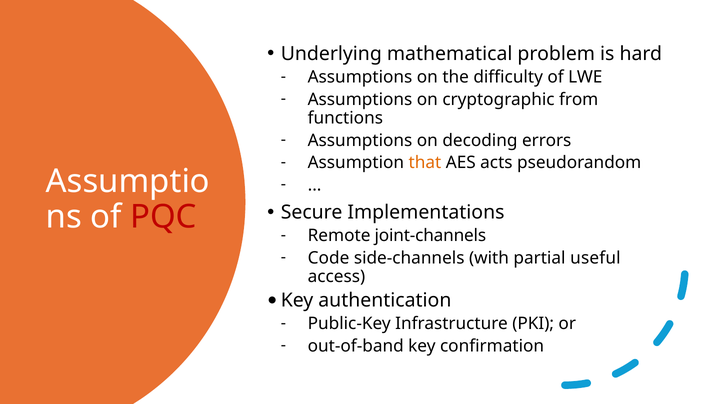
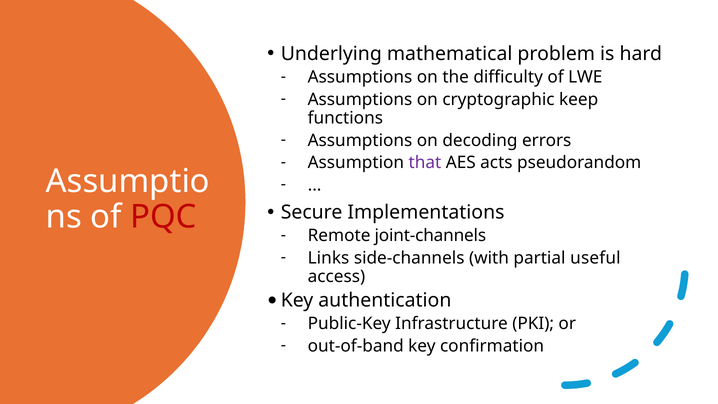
from: from -> keep (579, 99)
that colour: orange -> purple (425, 163)
Code: Code -> Links (329, 258)
